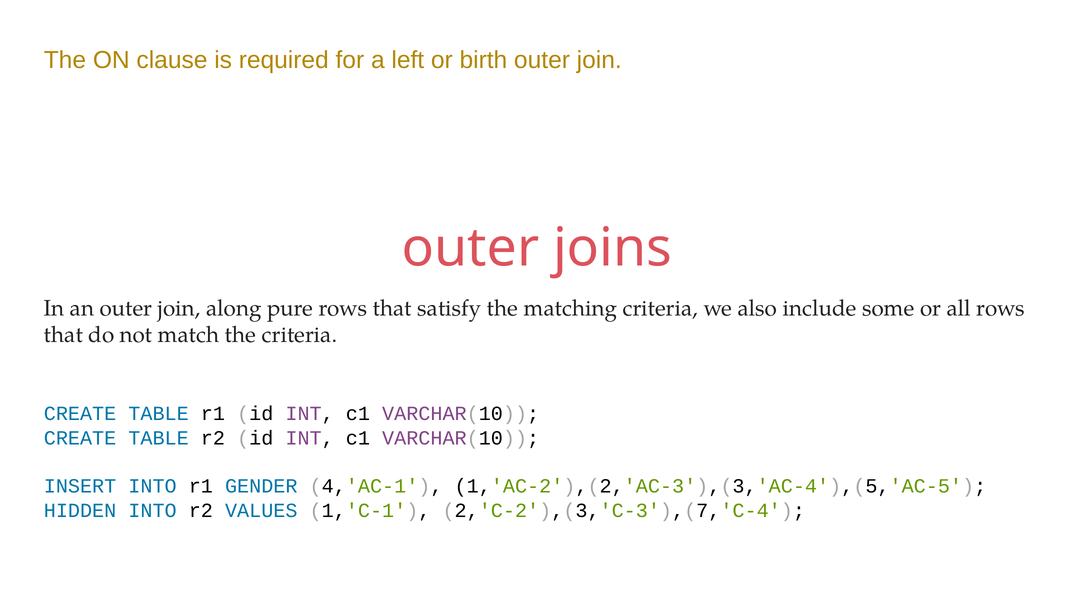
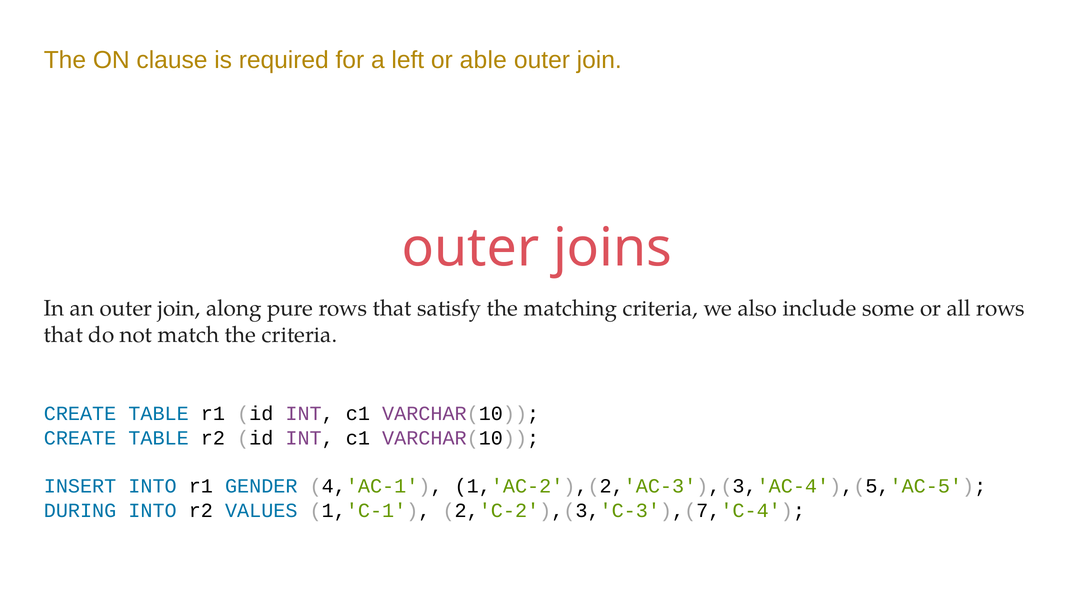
birth: birth -> able (483, 60)
HIDDEN: HIDDEN -> DURING (80, 510)
